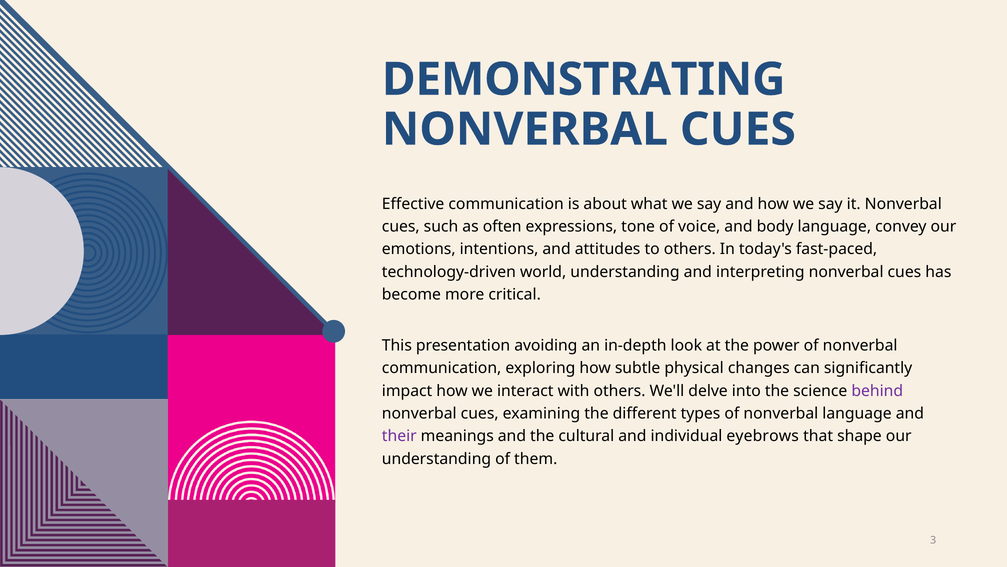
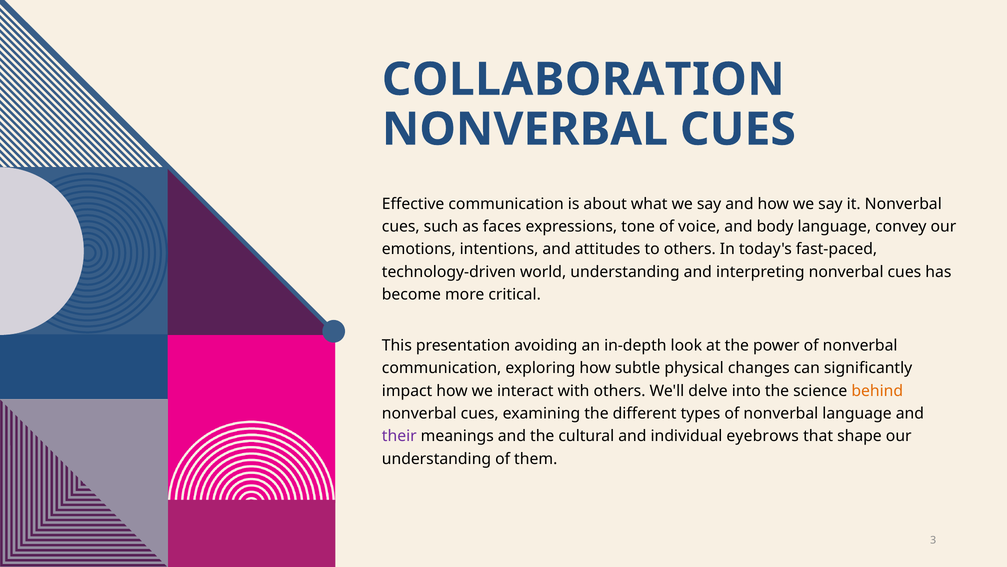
DEMONSTRATING: DEMONSTRATING -> COLLABORATION (583, 80)
often: often -> faces (502, 226)
behind colour: purple -> orange (877, 391)
